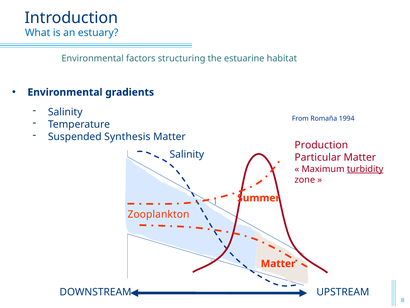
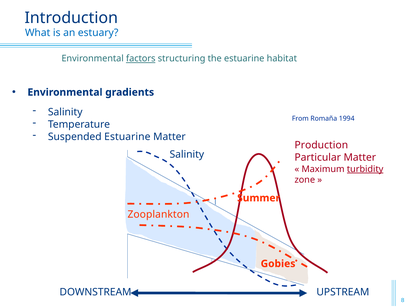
factors underline: none -> present (141, 59)
Suspended Synthesis: Synthesis -> Estuarine (127, 137)
Matter: Matter -> Gobies (278, 263)
